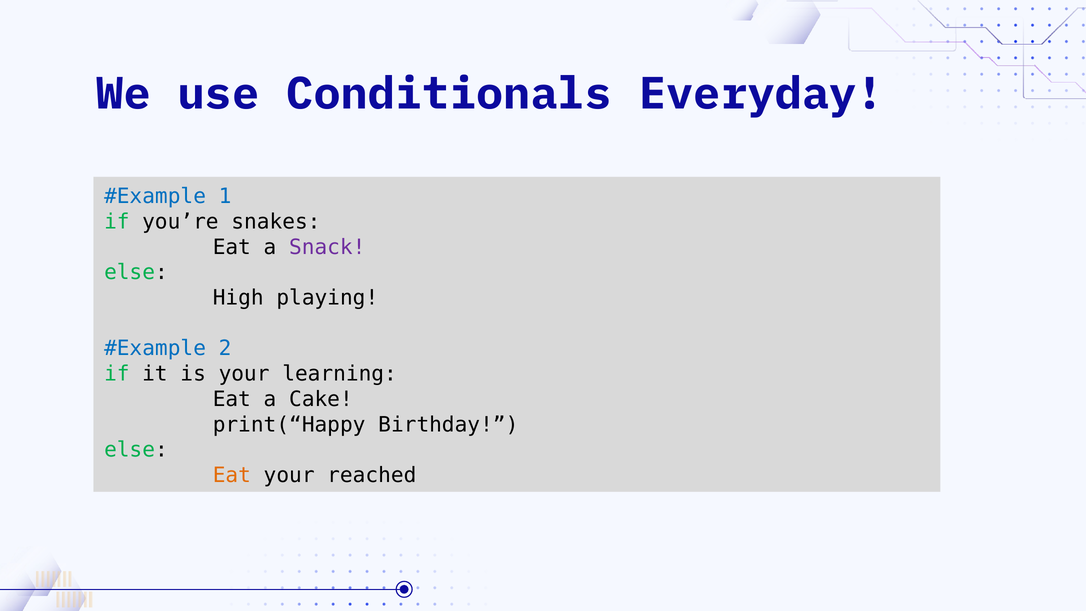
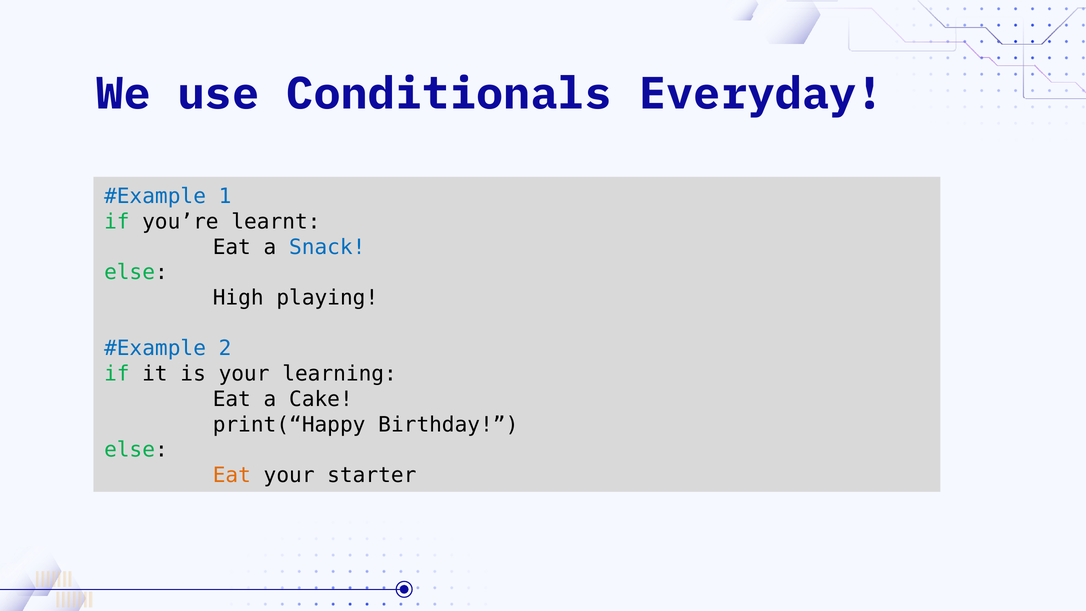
snakes: snakes -> learnt (276, 222)
Snack colour: purple -> blue (327, 247)
reached: reached -> starter (372, 475)
